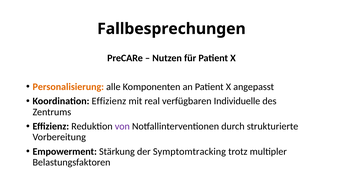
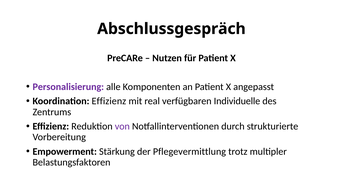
Fallbesprechungen: Fallbesprechungen -> Abschlussgespräch (171, 29)
Personalisierung colour: orange -> purple (68, 87)
Symptomtracking: Symptomtracking -> Pflegevermittlung (189, 152)
